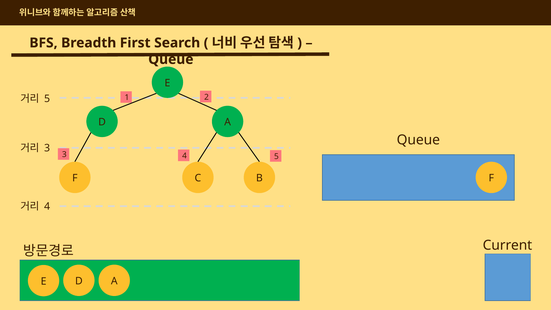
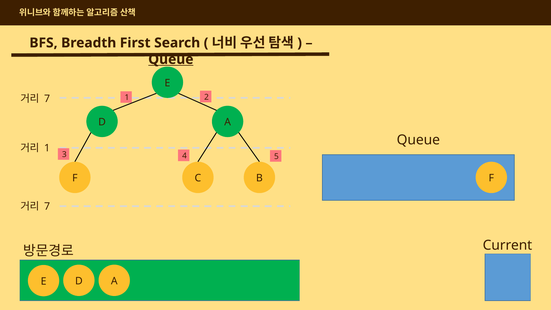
Queue underline: none -> present (171, 59)
5: 5 -> 7 (47, 99)
3: 3 -> 1 (47, 148)
4: 4 -> 7 (47, 206)
